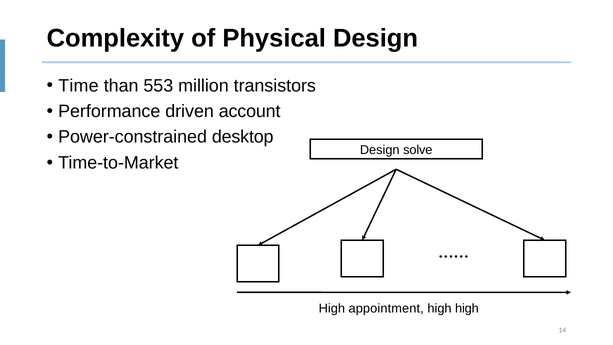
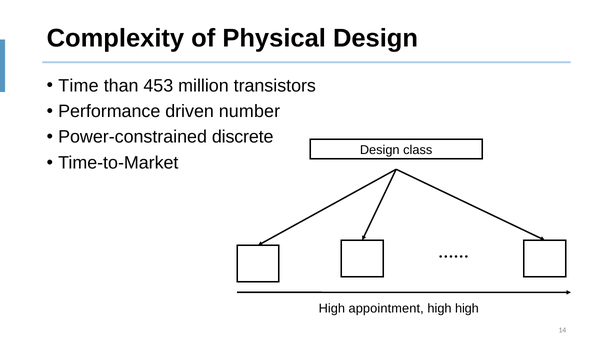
553: 553 -> 453 (158, 86)
account: account -> number (249, 111)
desktop: desktop -> discrete (243, 137)
solve: solve -> class (418, 150)
